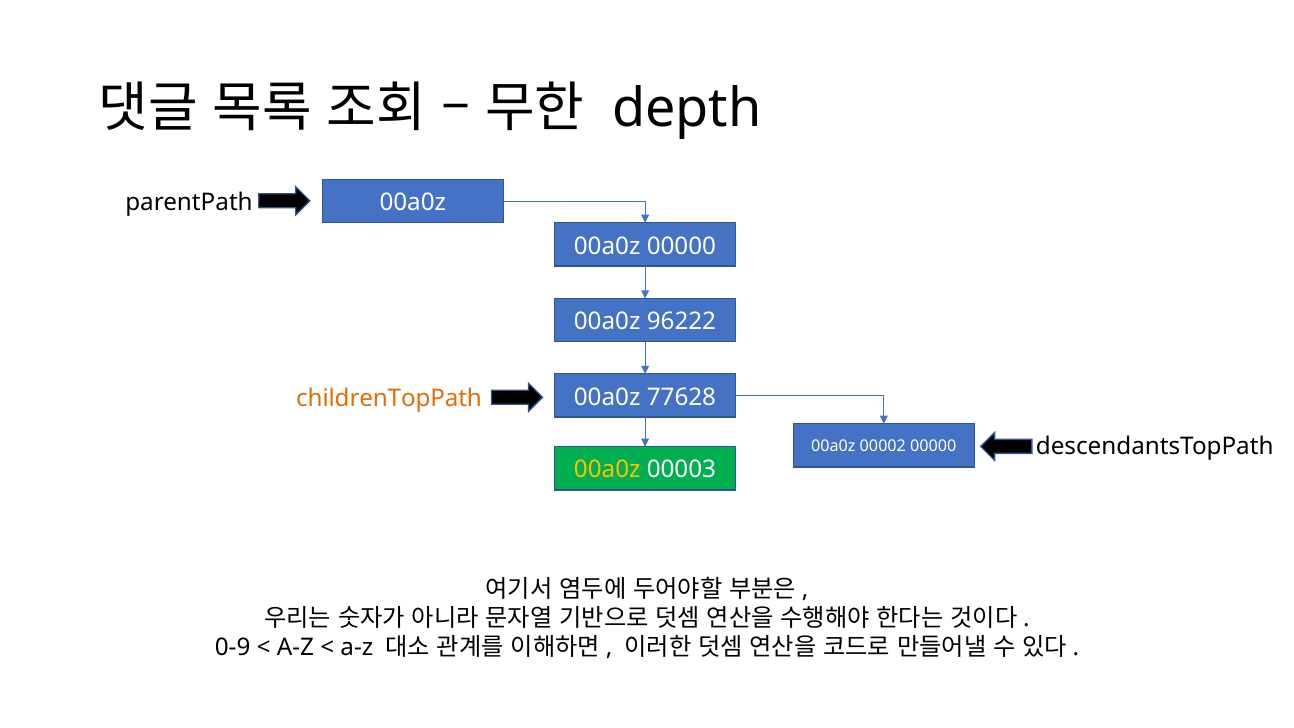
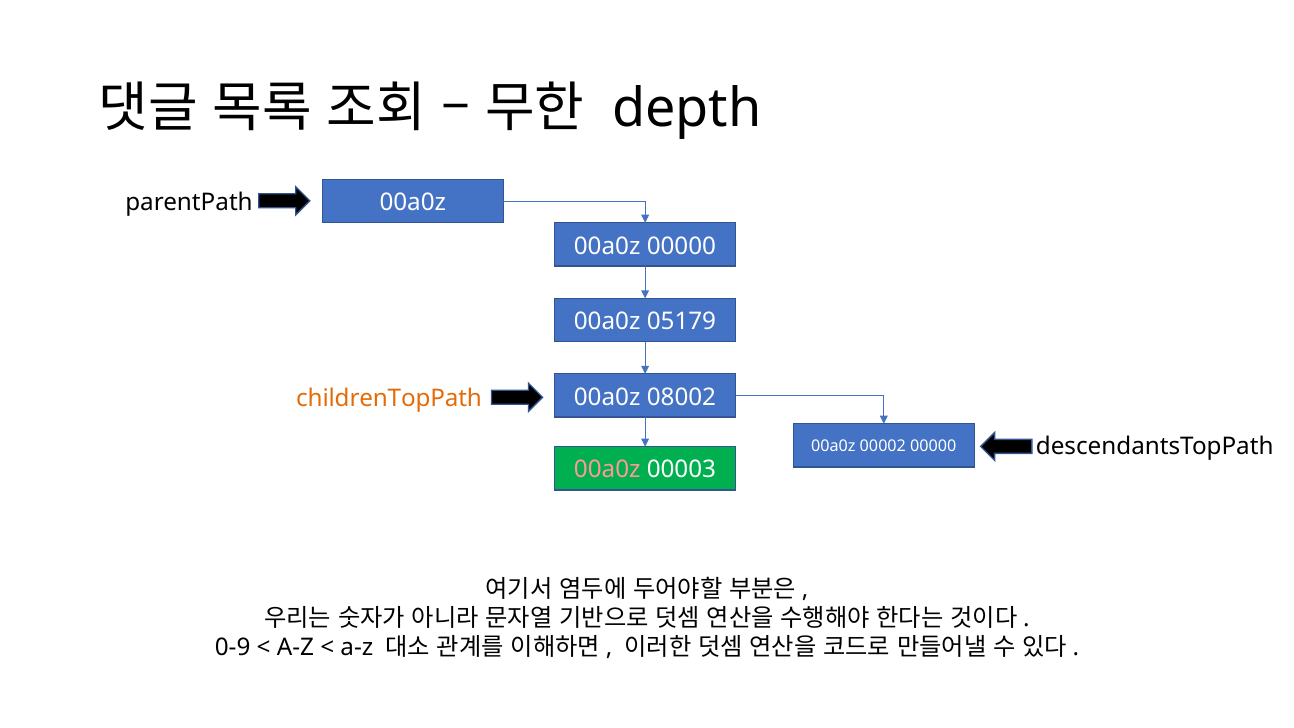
96222: 96222 -> 05179 (681, 322)
77628: 77628 -> 08002 (681, 397)
00a0z colour: yellow -> pink (607, 470)
